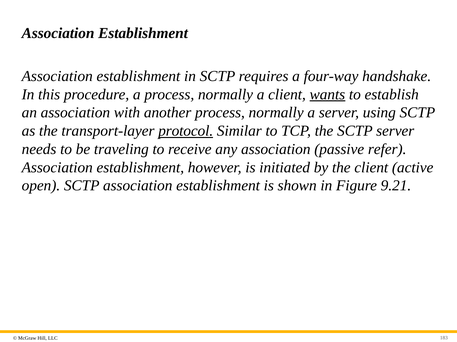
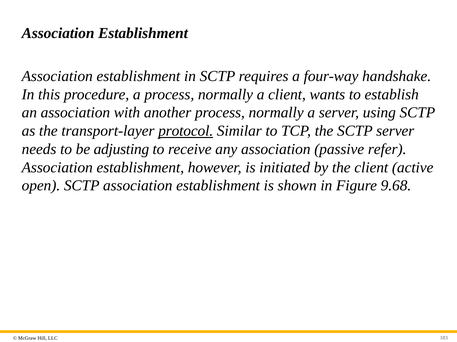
wants underline: present -> none (327, 95)
traveling: traveling -> adjusting (121, 149)
9.21: 9.21 -> 9.68 (396, 186)
